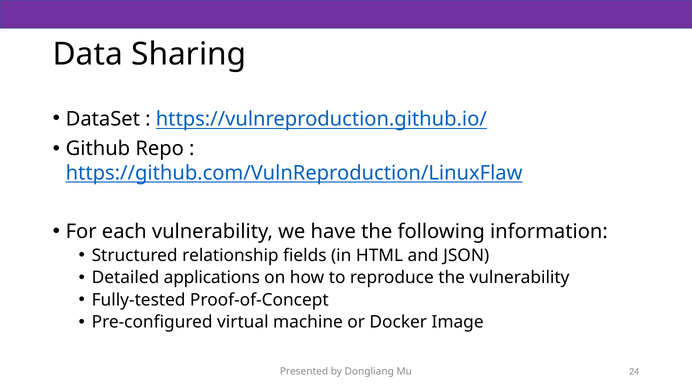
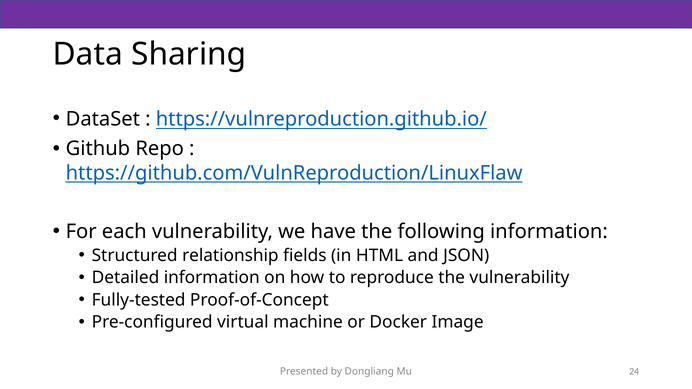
Detailed applications: applications -> information (212, 278)
